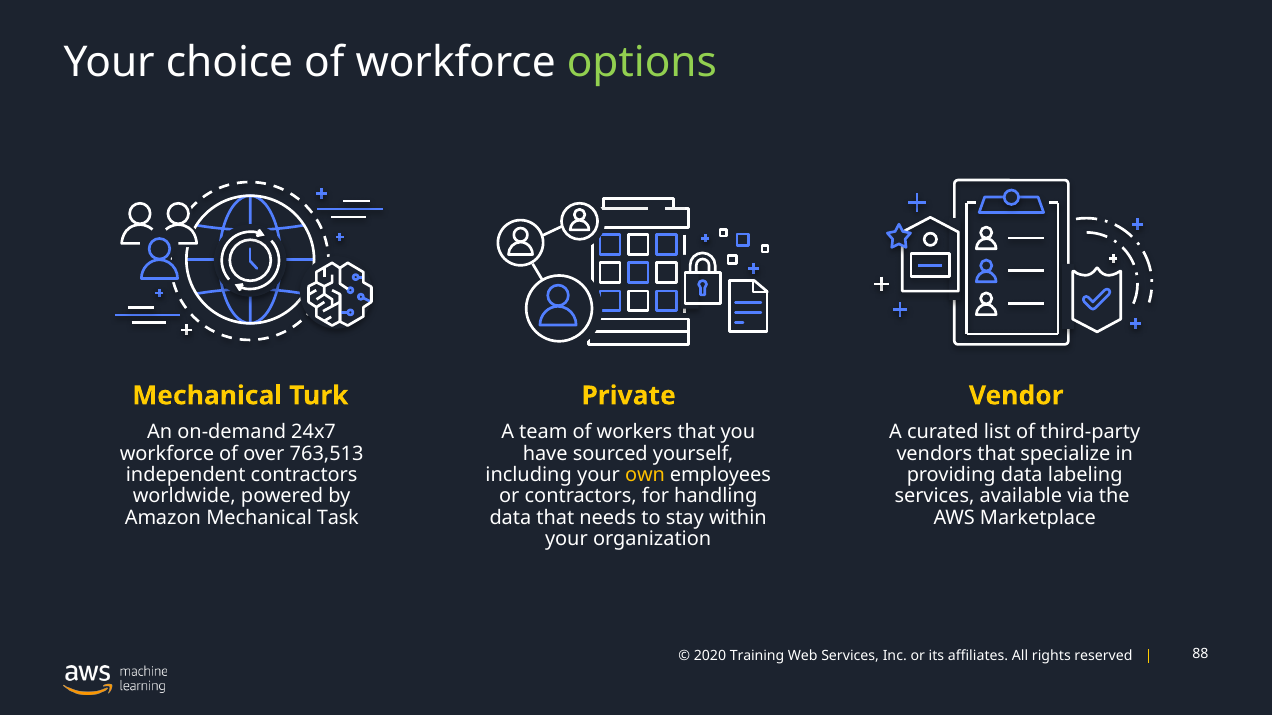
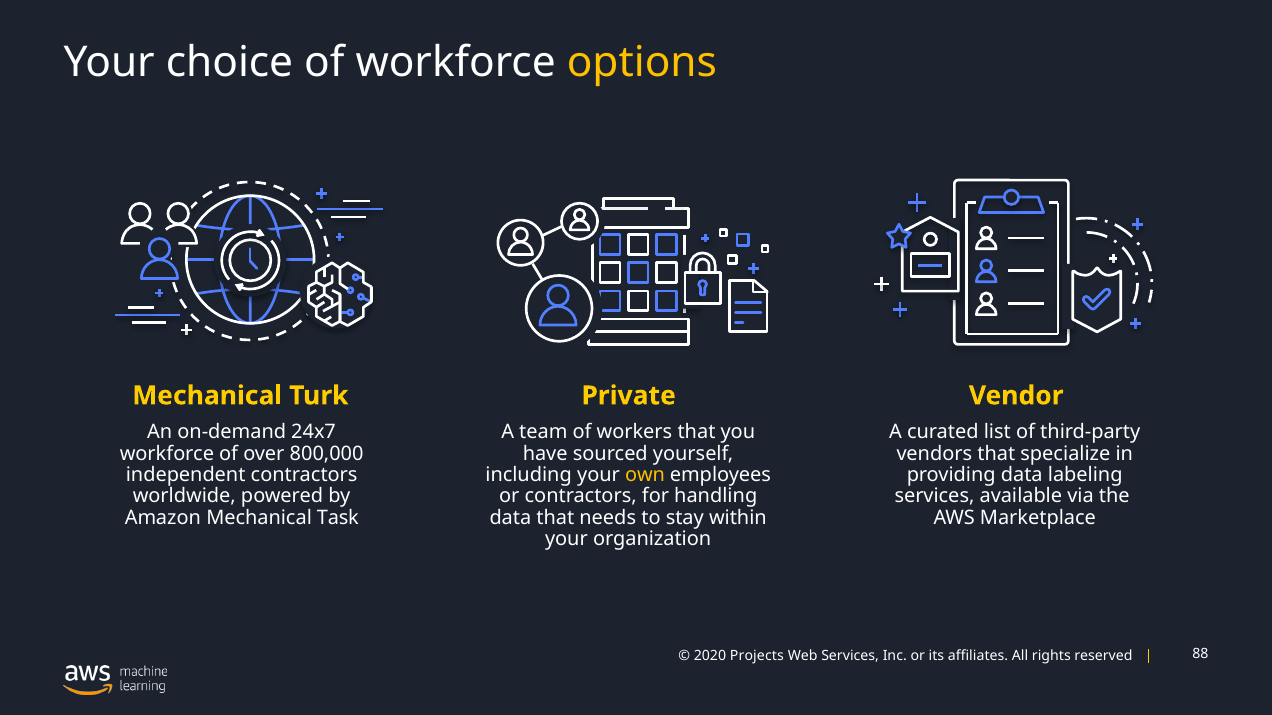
options colour: light green -> yellow (642, 62)
763,513: 763,513 -> 800,000 (327, 454)
Training: Training -> Projects (757, 656)
